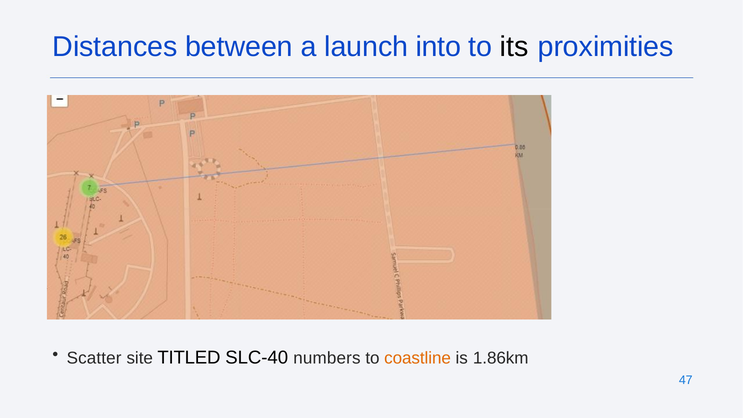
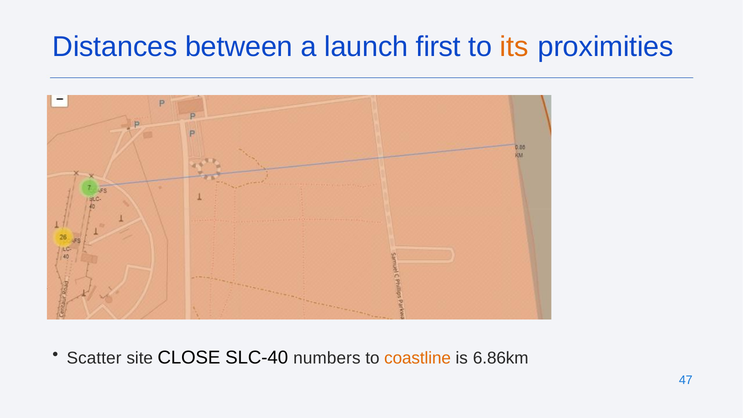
into: into -> first (438, 47)
its colour: black -> orange (514, 47)
TITLED: TITLED -> CLOSE (189, 358)
1.86km: 1.86km -> 6.86km (501, 358)
